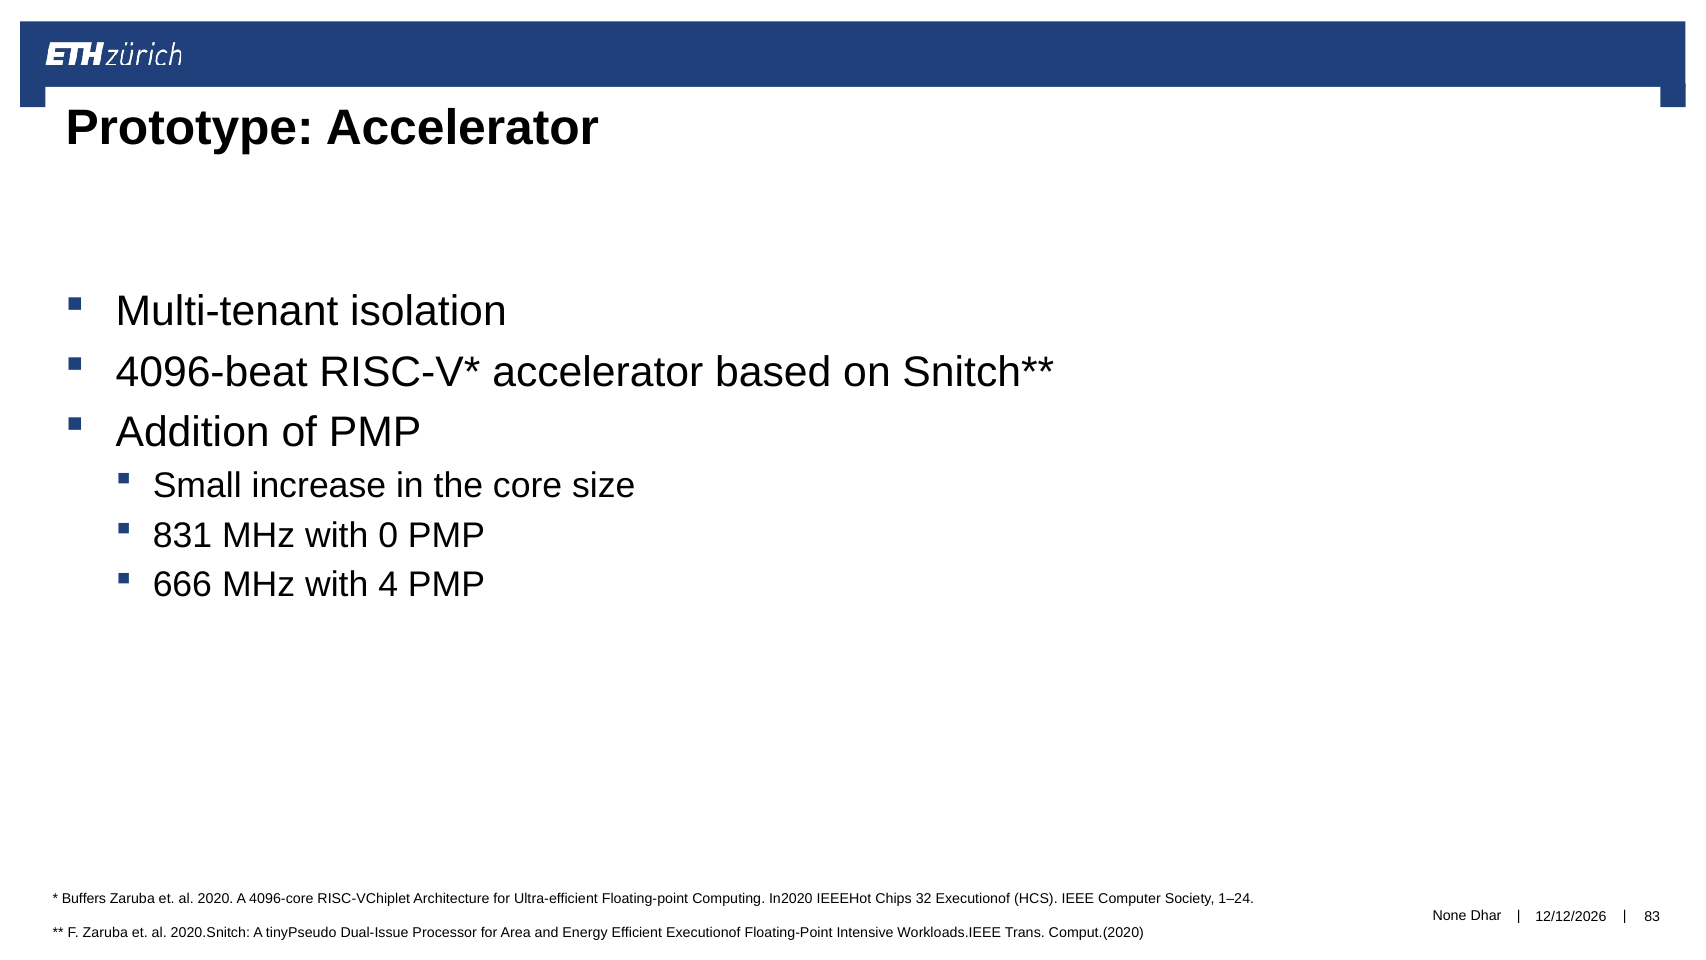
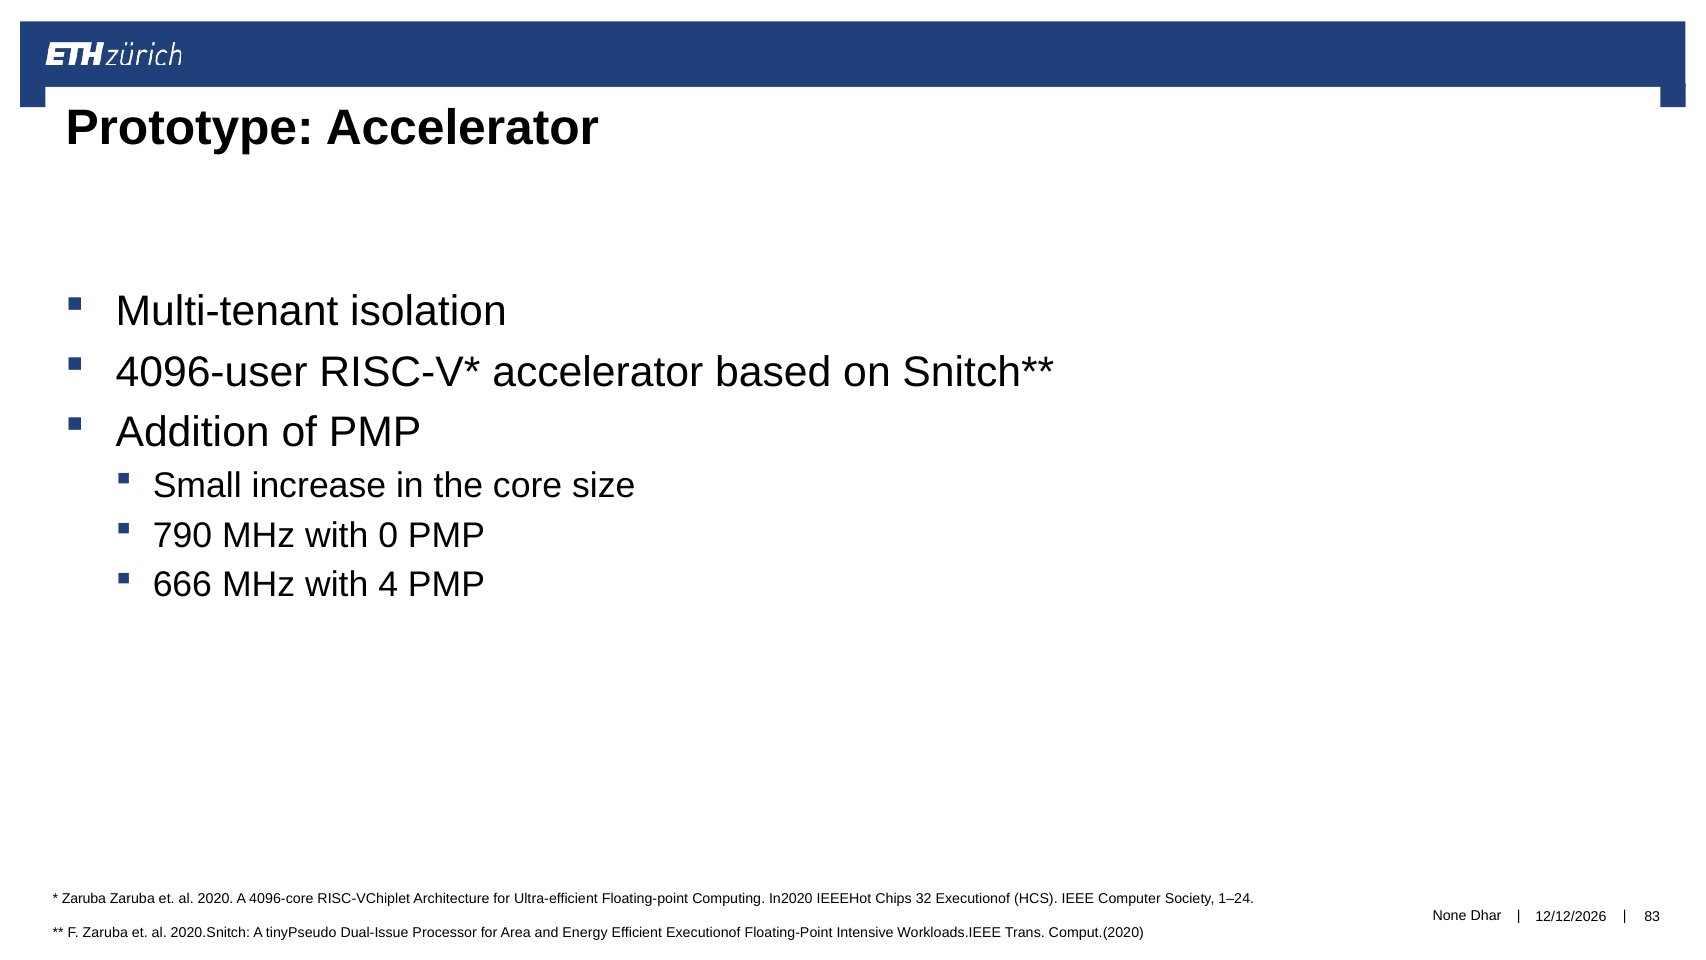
4096-beat: 4096-beat -> 4096-user (212, 372)
831: 831 -> 790 (182, 535)
Buffers: Buffers -> Zaruba (84, 899)
